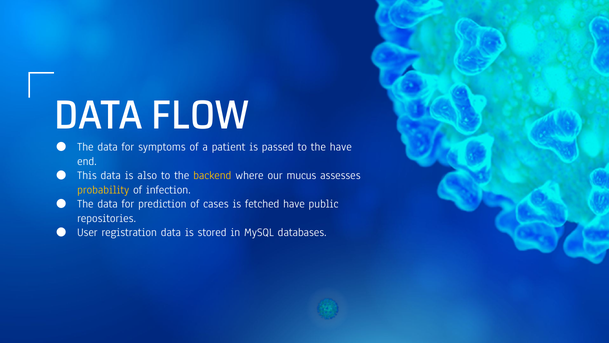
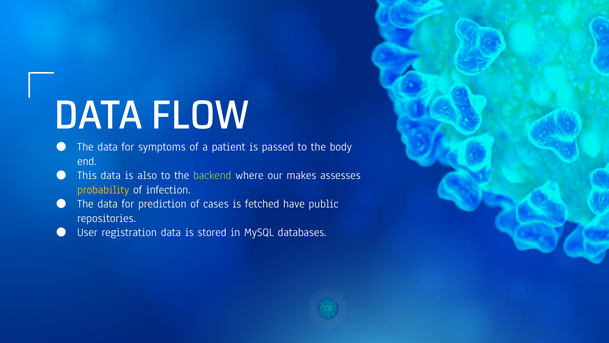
the have: have -> body (341, 147)
backend colour: yellow -> light green (212, 175)
mucus: mucus -> makes (301, 175)
